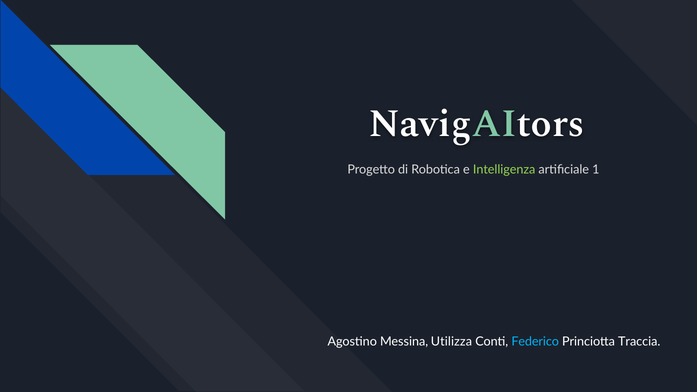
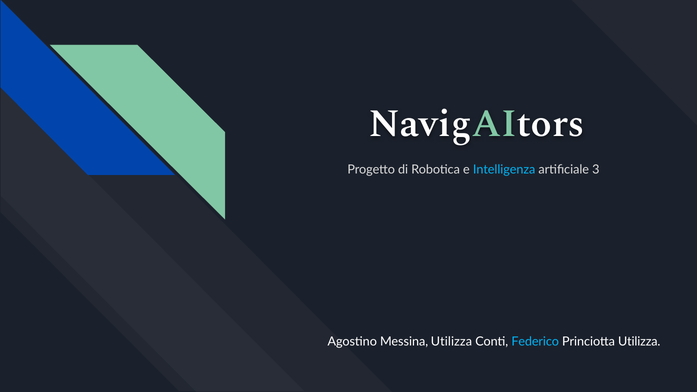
Intelligenza colour: light green -> light blue (504, 169)
1: 1 -> 3 (596, 169)
Princiotta Traccia: Traccia -> Utilizza (639, 341)
